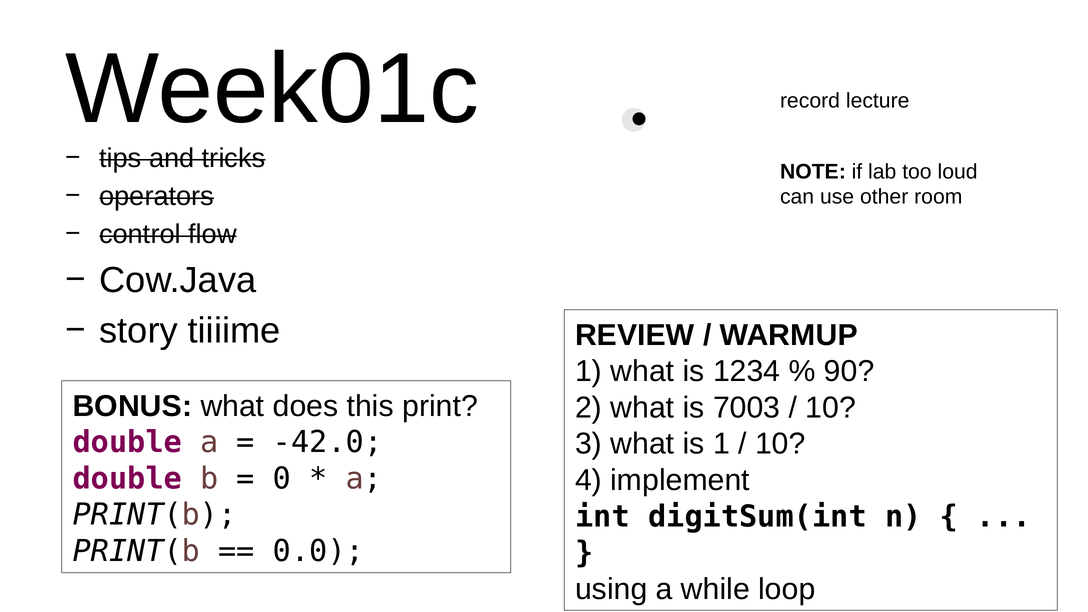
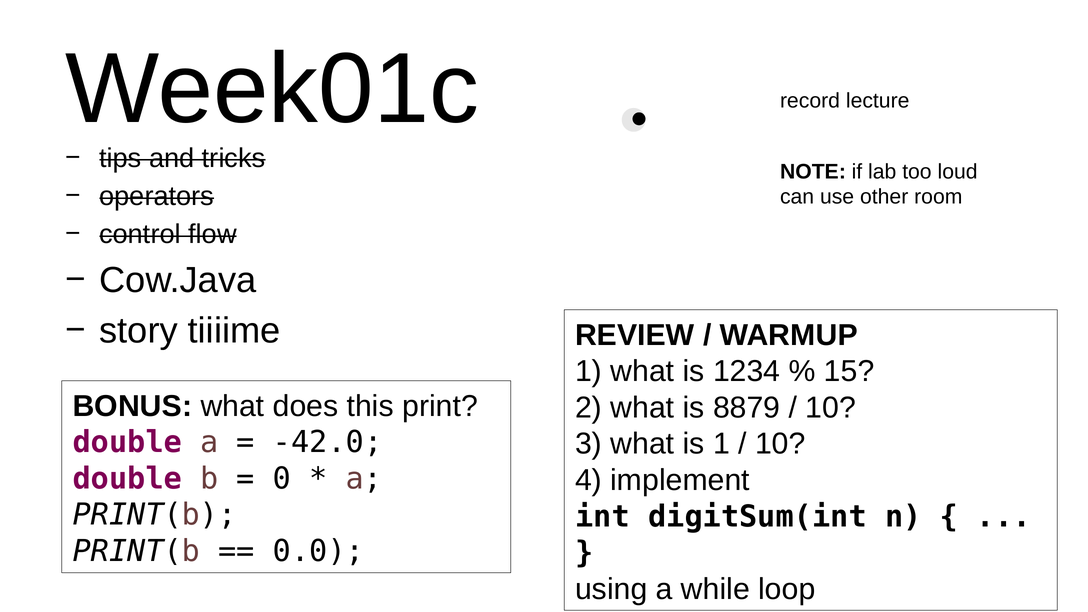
90: 90 -> 15 (849, 371)
7003: 7003 -> 8879 (747, 408)
